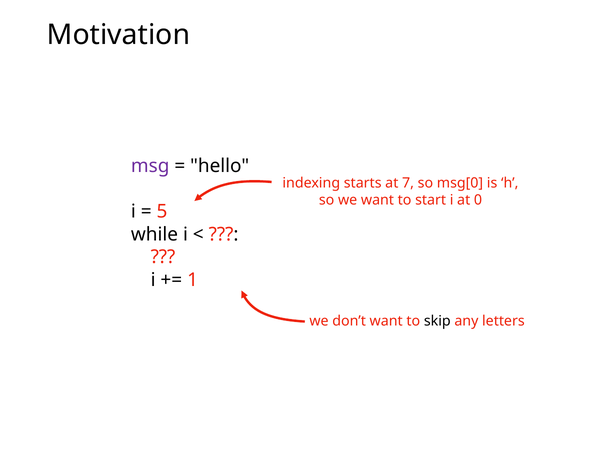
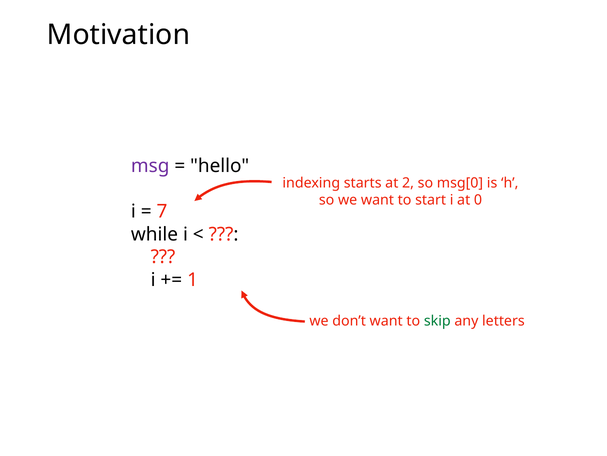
7: 7 -> 2 (408, 183)
5: 5 -> 7 (162, 211)
skip colour: black -> green (437, 320)
